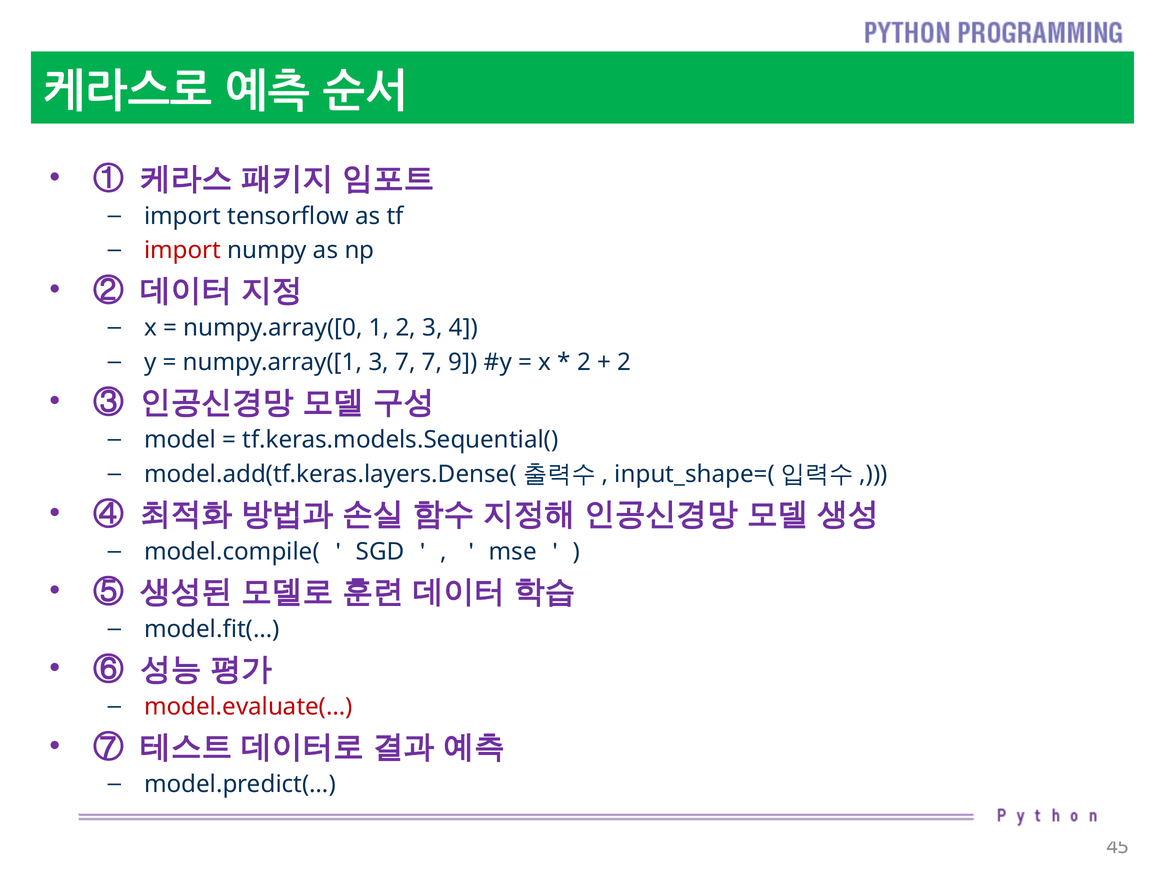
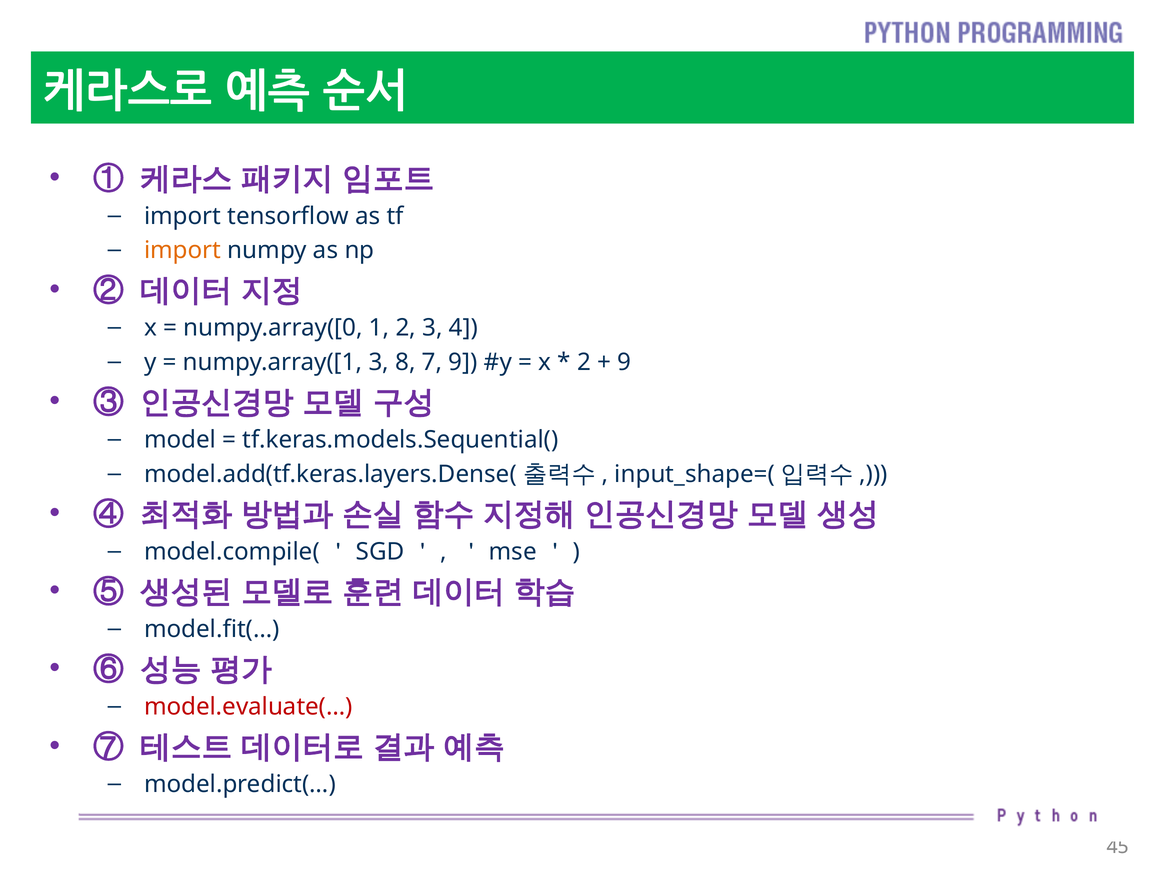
import colour: red -> orange (183, 250)
3 7: 7 -> 8 (405, 362)
2: 2 -> 9 (624, 362)
